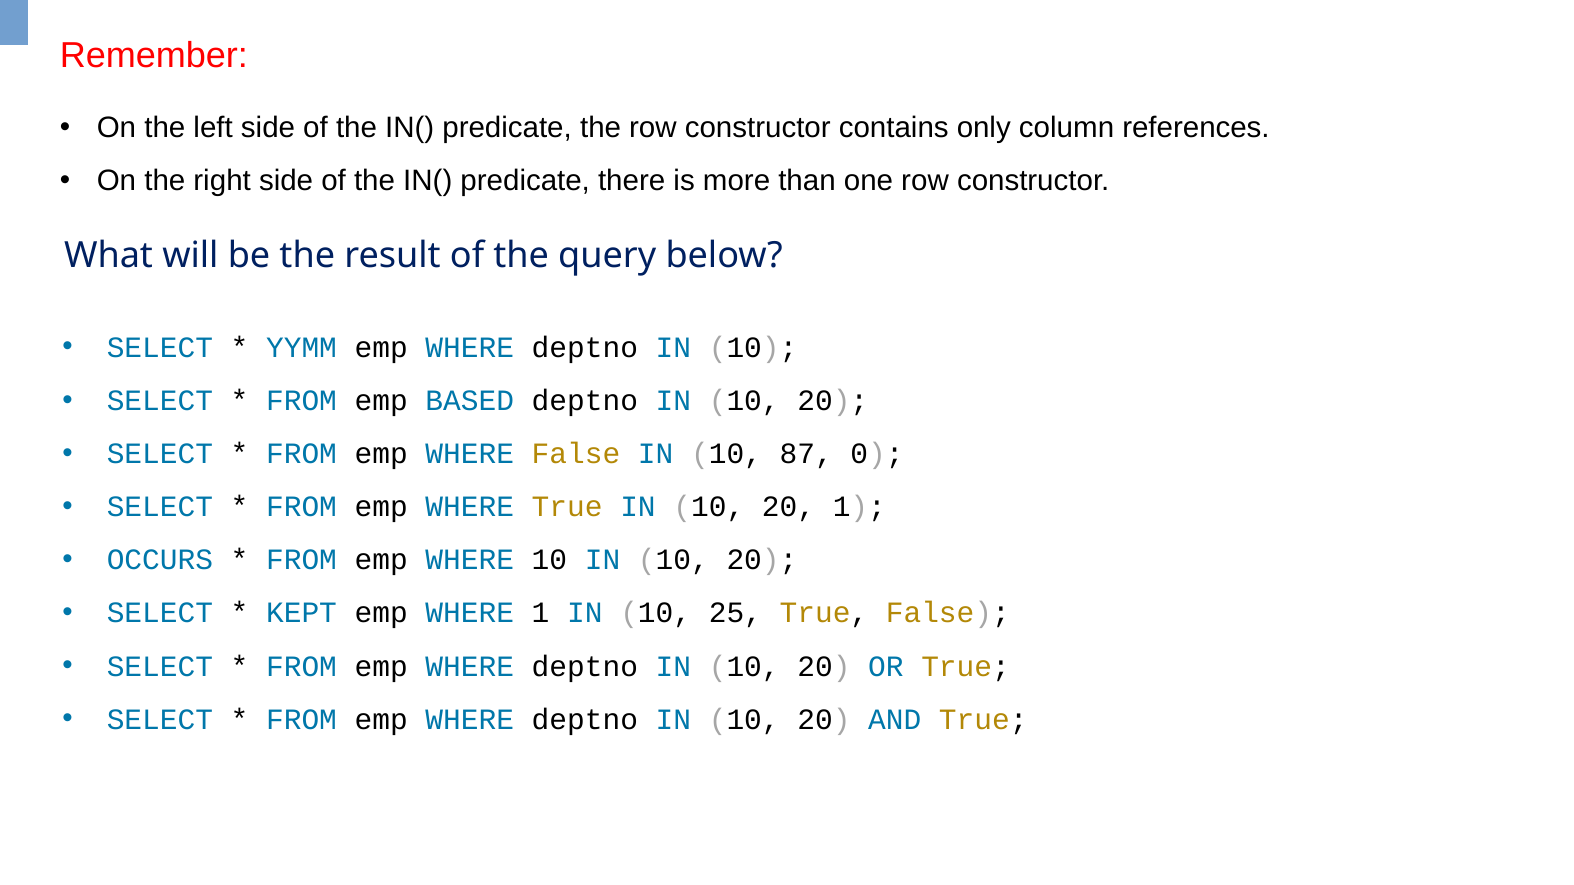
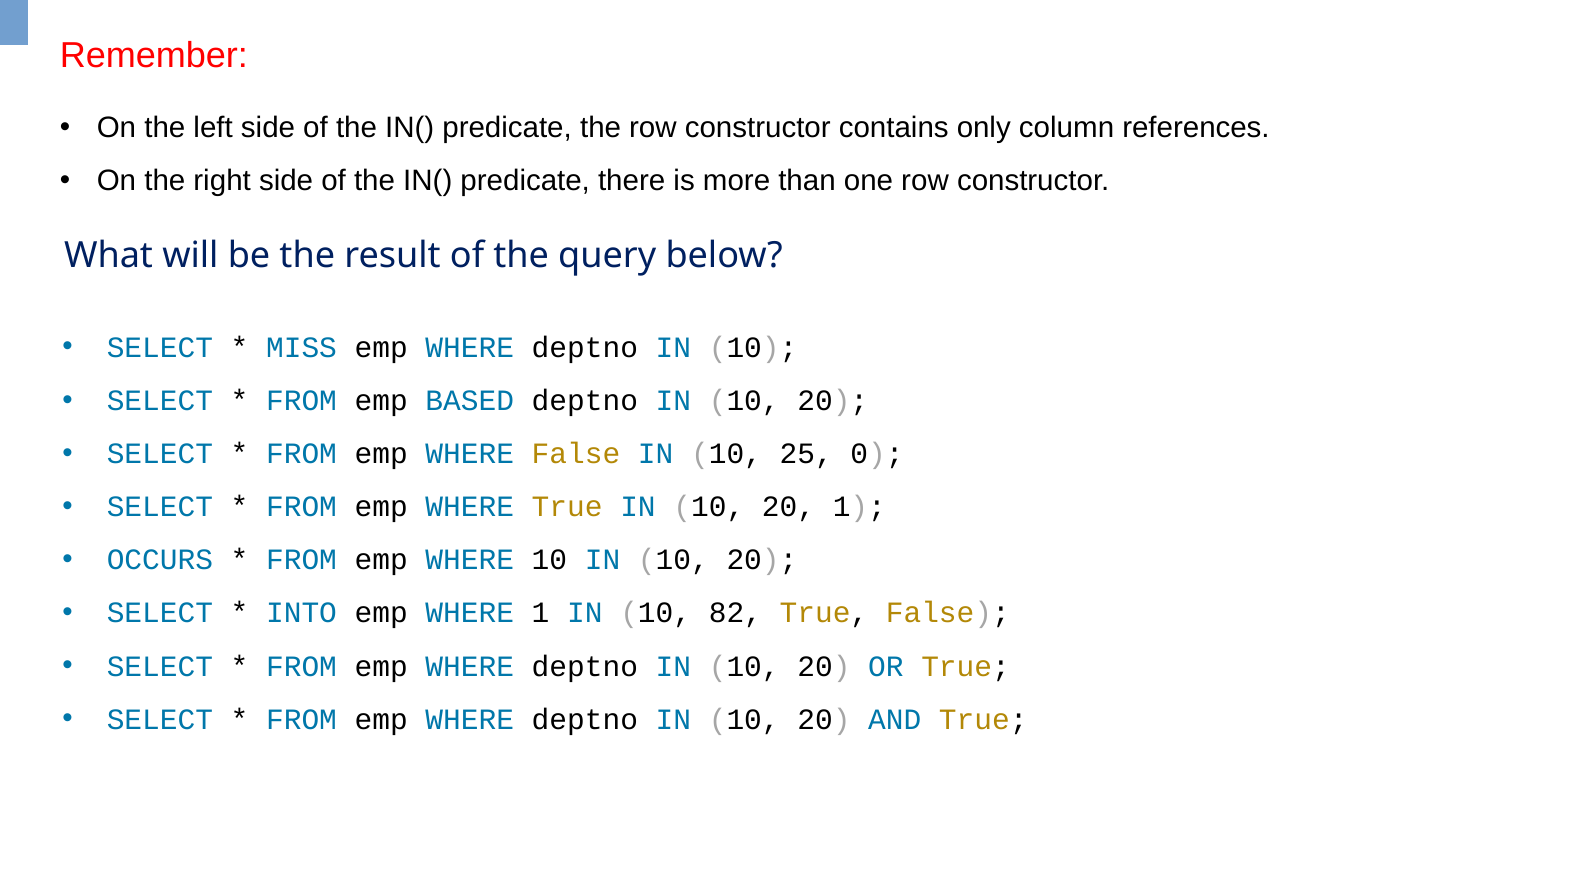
YYMM: YYMM -> MISS (302, 348)
87: 87 -> 25 (806, 454)
KEPT: KEPT -> INTO (302, 614)
25: 25 -> 82 (735, 614)
